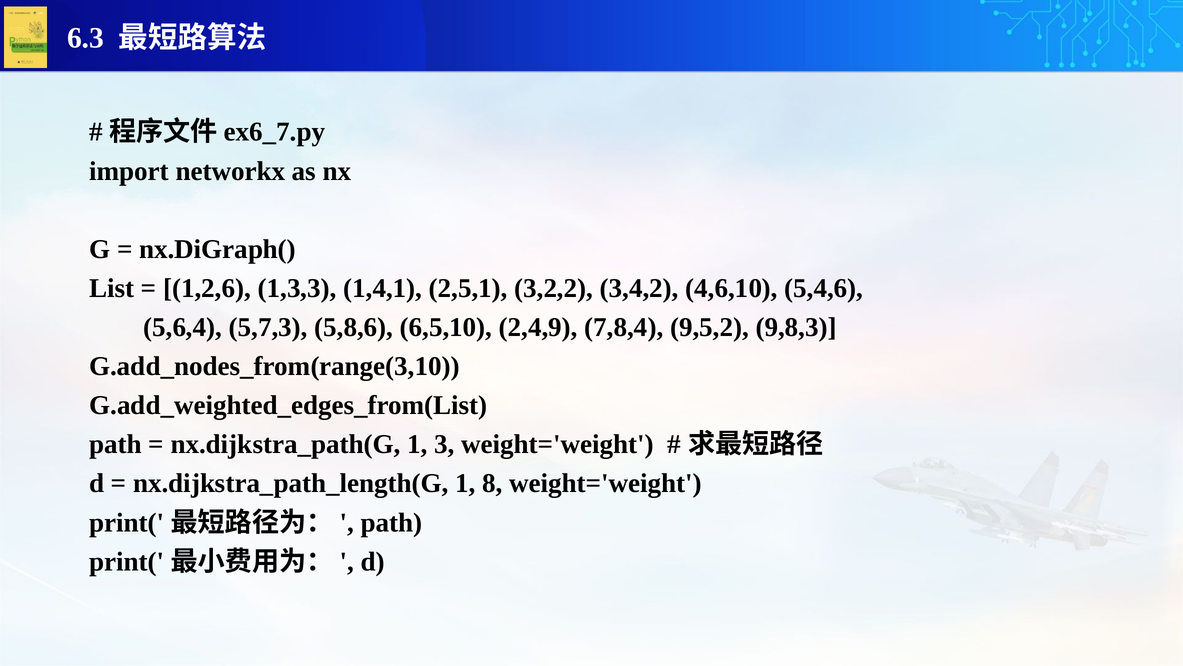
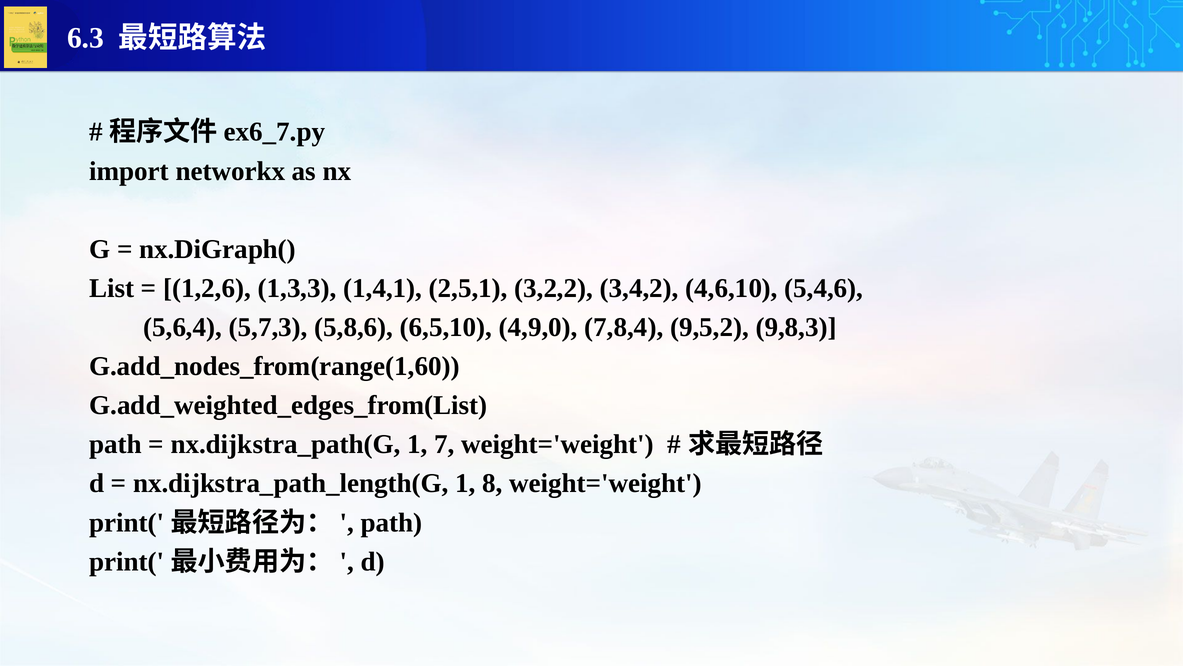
2,4,9: 2,4,9 -> 4,9,0 (538, 327)
G.add_nodes_from(range(3,10: G.add_nodes_from(range(3,10 -> G.add_nodes_from(range(1,60 (274, 366)
3: 3 -> 7 (444, 444)
